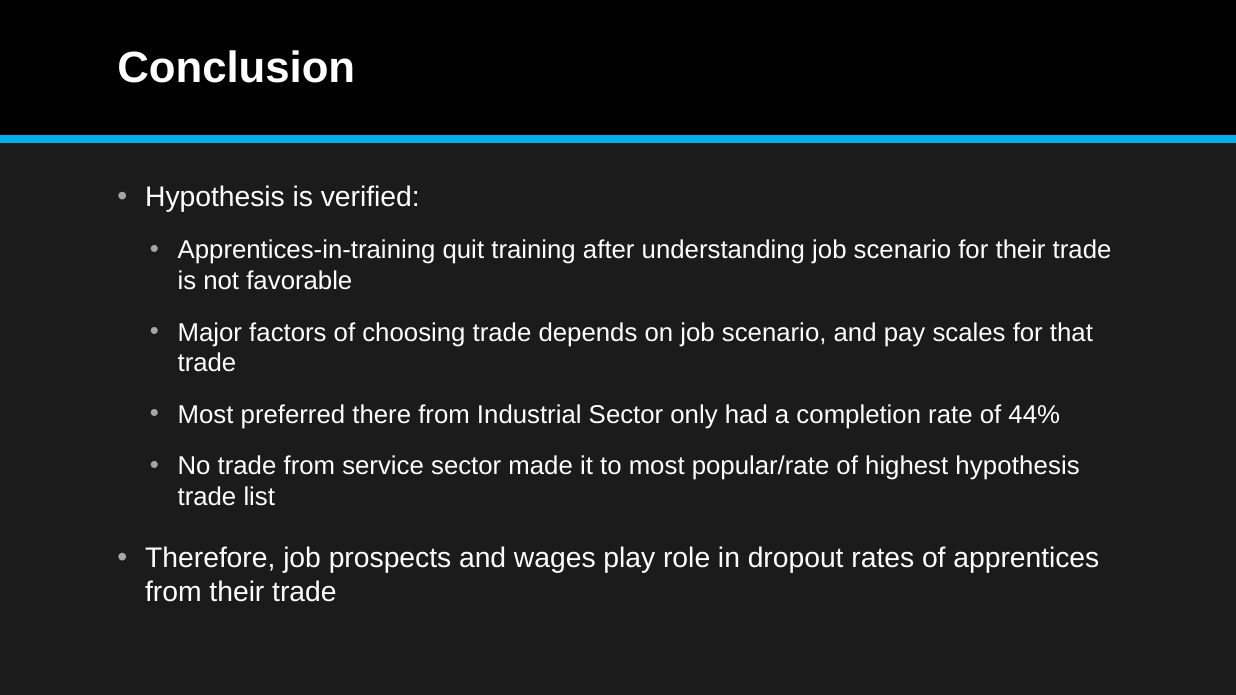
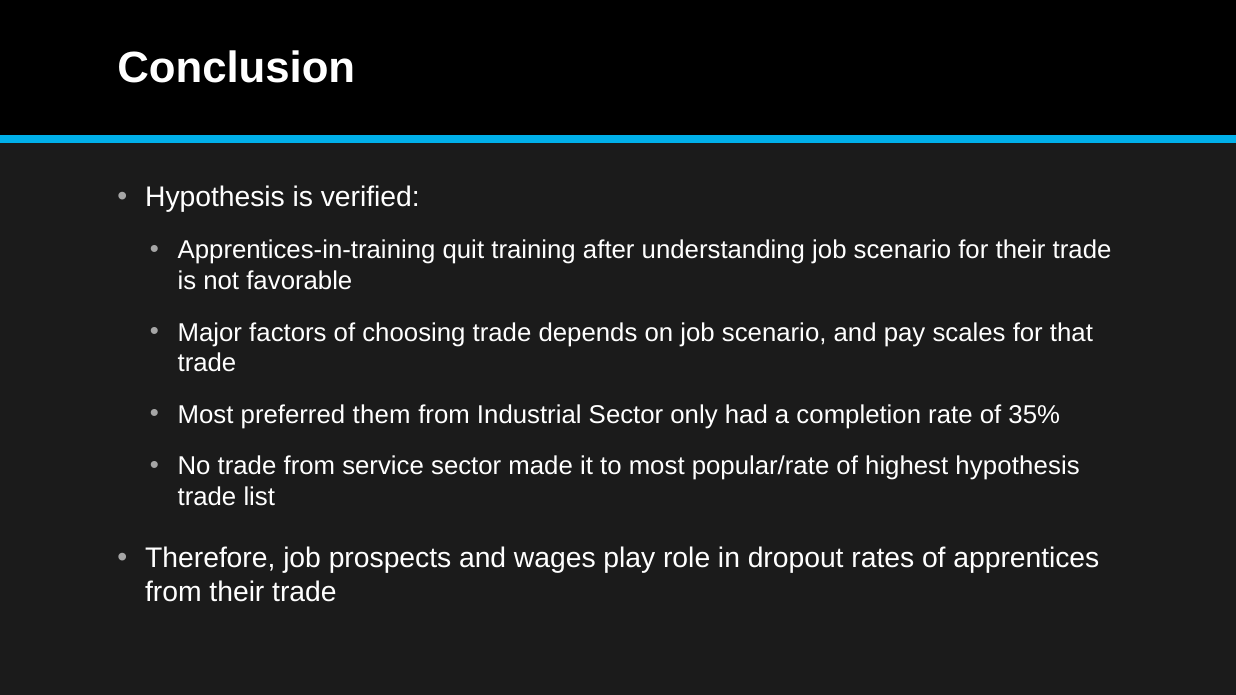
there: there -> them (382, 415)
44%: 44% -> 35% (1034, 415)
